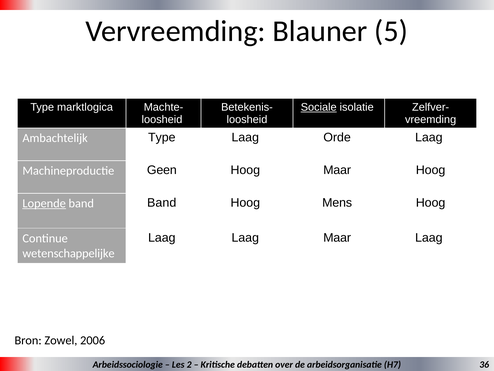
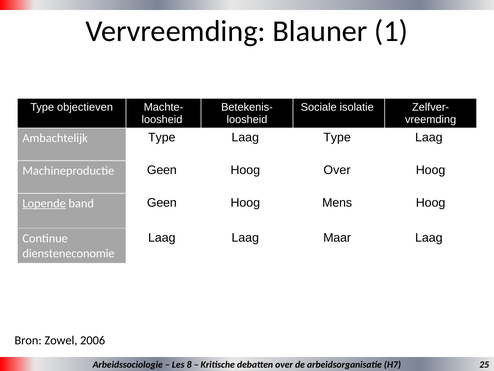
5: 5 -> 1 (391, 31)
marktlogica: marktlogica -> objectieven (85, 107)
Sociale underline: present -> none (319, 107)
Laag Orde: Orde -> Type (337, 137)
Hoog Maar: Maar -> Over (337, 170)
band Band: Band -> Geen (162, 203)
wetenschappelijke: wetenschappelijke -> diensteneconomie (68, 253)
2: 2 -> 8 (189, 364)
36: 36 -> 25 (484, 364)
